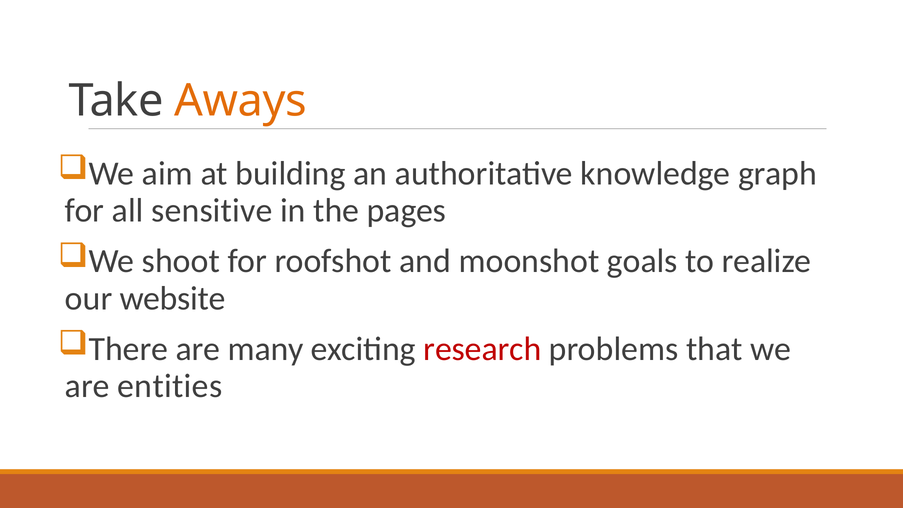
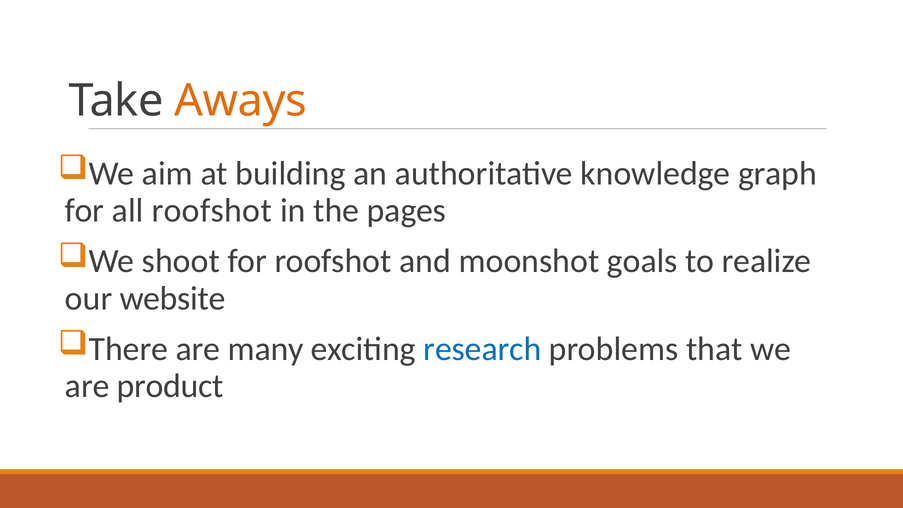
all sensitive: sensitive -> roofshot (212, 211)
research colour: red -> blue (482, 349)
entities: entities -> product (170, 386)
